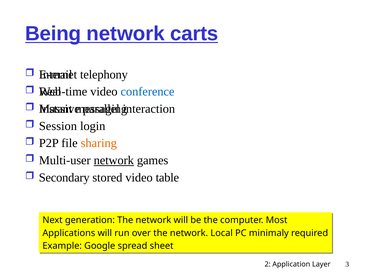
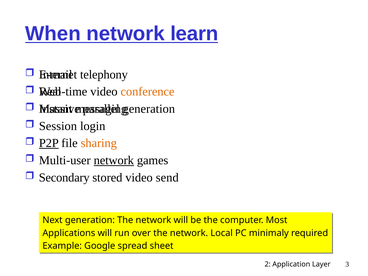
Being: Being -> When (53, 34)
carts: carts -> learn (194, 34)
conference colour: blue -> orange (148, 92)
interaction: interaction -> generation (149, 109)
P2P underline: none -> present (49, 143)
table: table -> send (167, 177)
